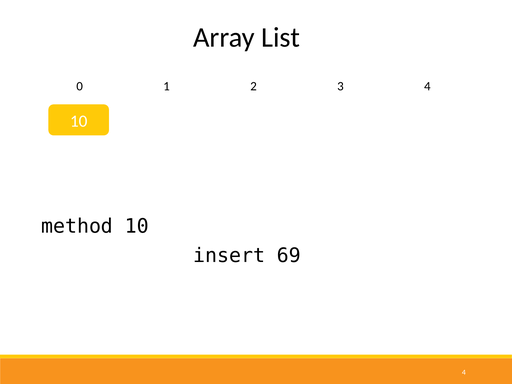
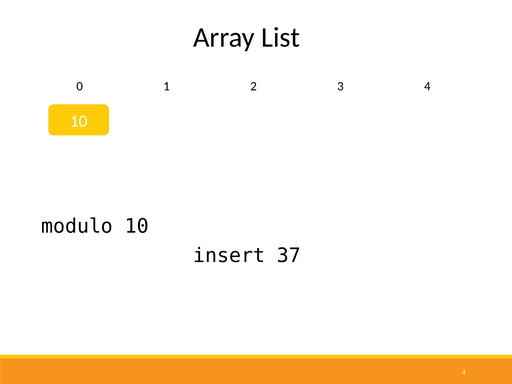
method: method -> modulo (77, 226)
69: 69 -> 37 (289, 256)
